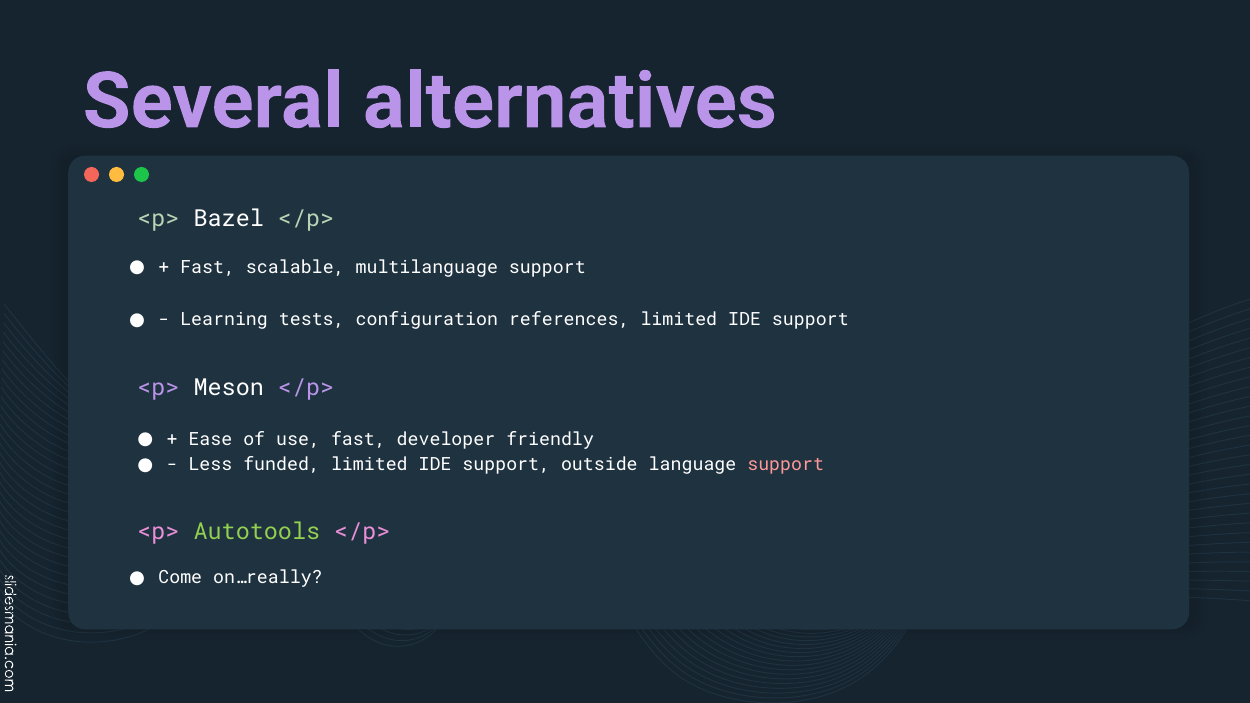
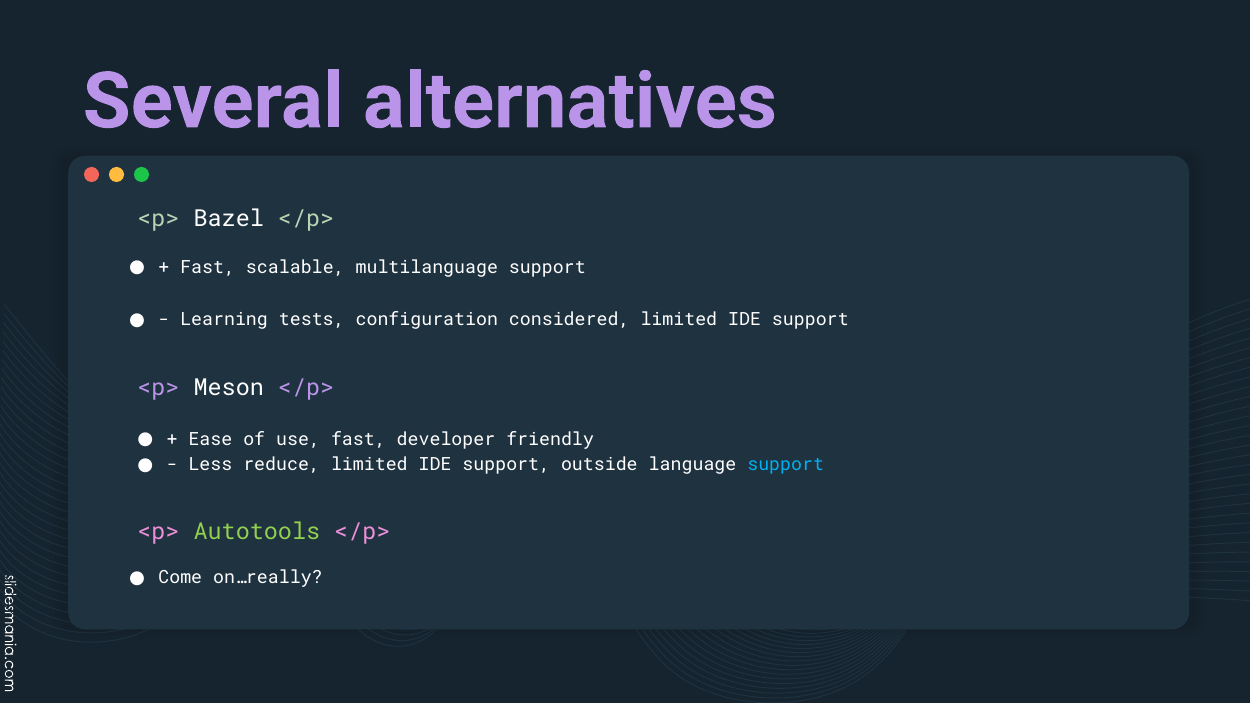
references: references -> considered (569, 320)
funded: funded -> reduce (282, 464)
support colour: pink -> light blue (786, 464)
